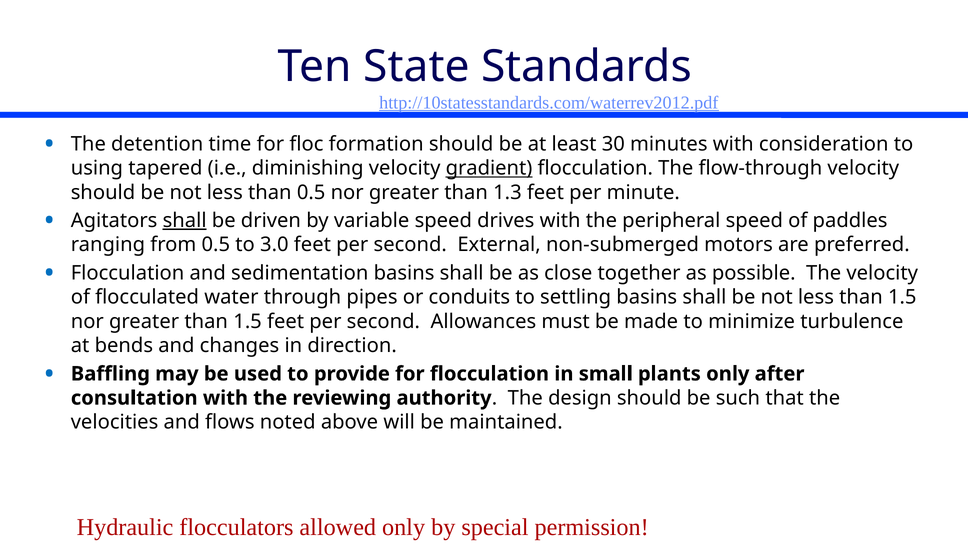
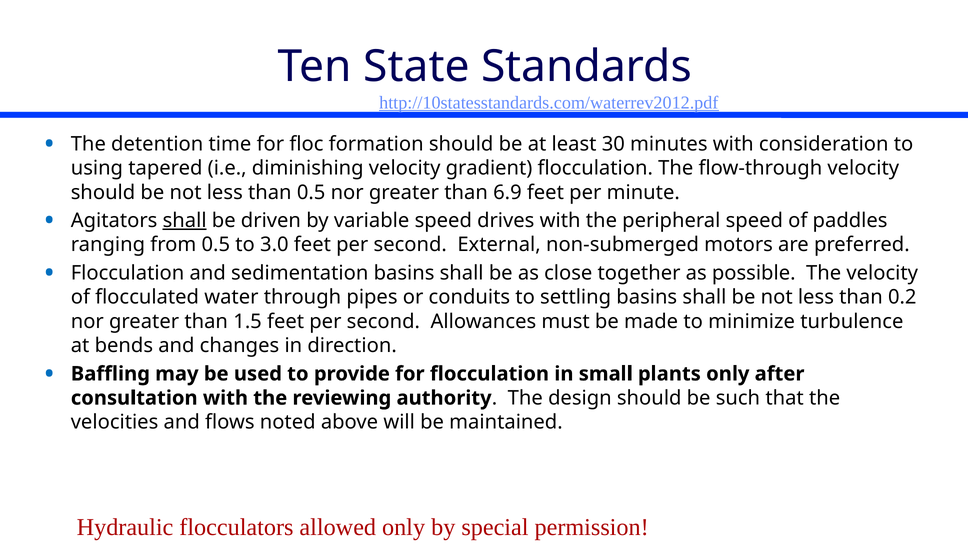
gradient underline: present -> none (489, 168)
1.3: 1.3 -> 6.9 (507, 193)
less than 1.5: 1.5 -> 0.2 (902, 298)
